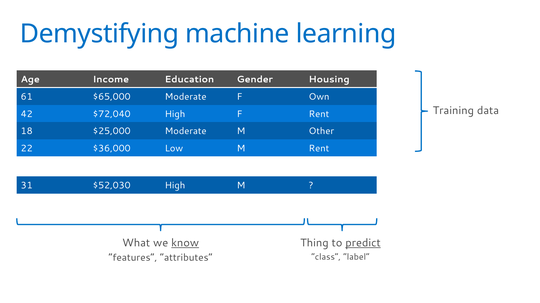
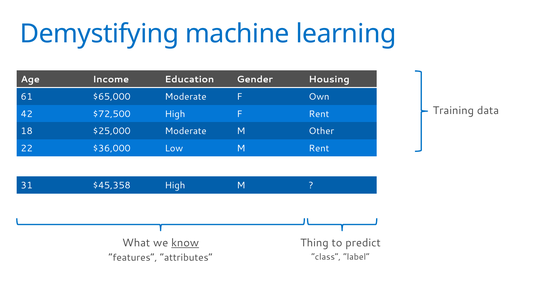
$72,040: $72,040 -> $72,500 (112, 114)
$52,030: $52,030 -> $45,358 (112, 186)
predict underline: present -> none (363, 243)
